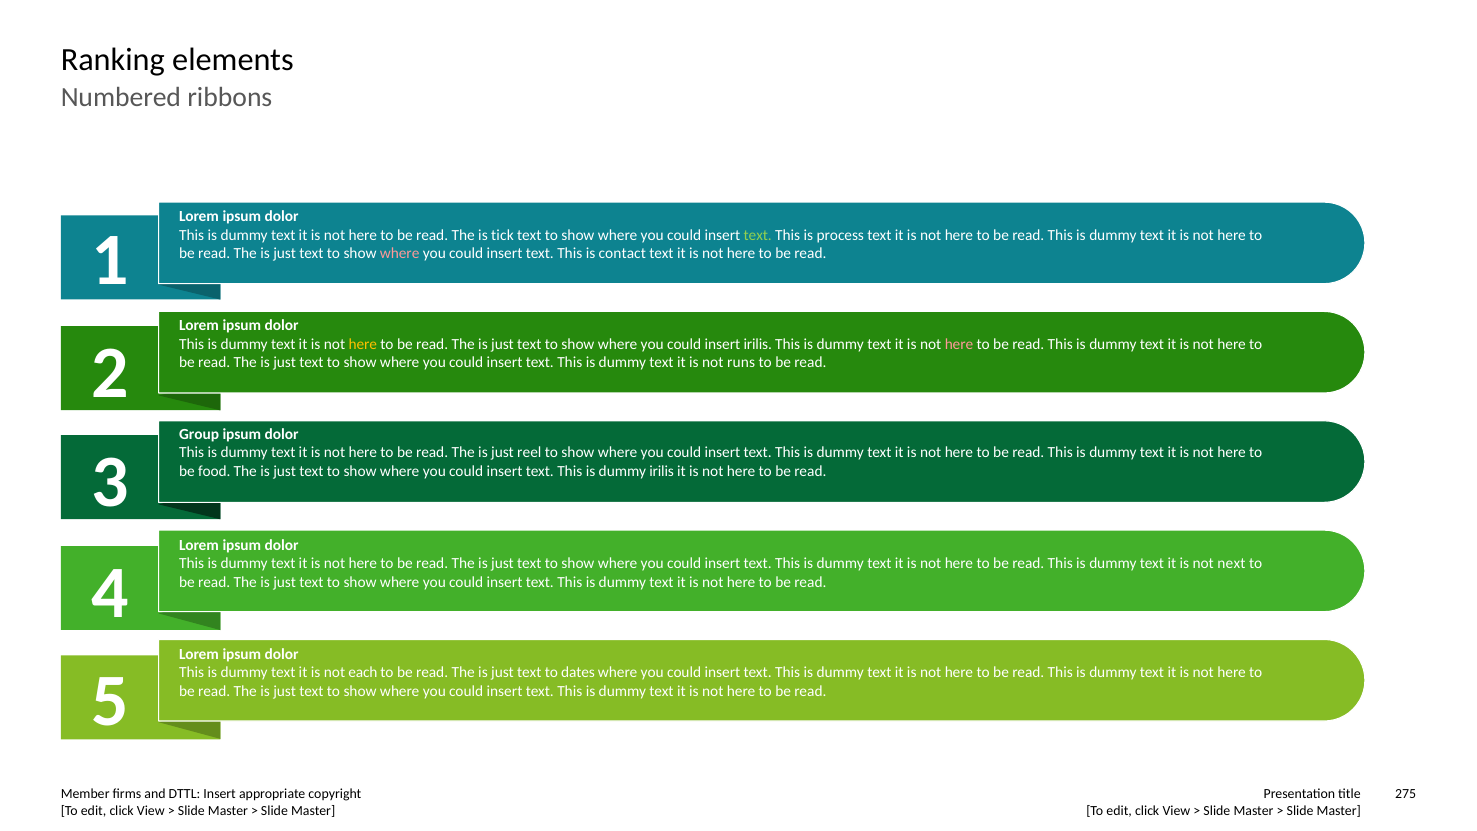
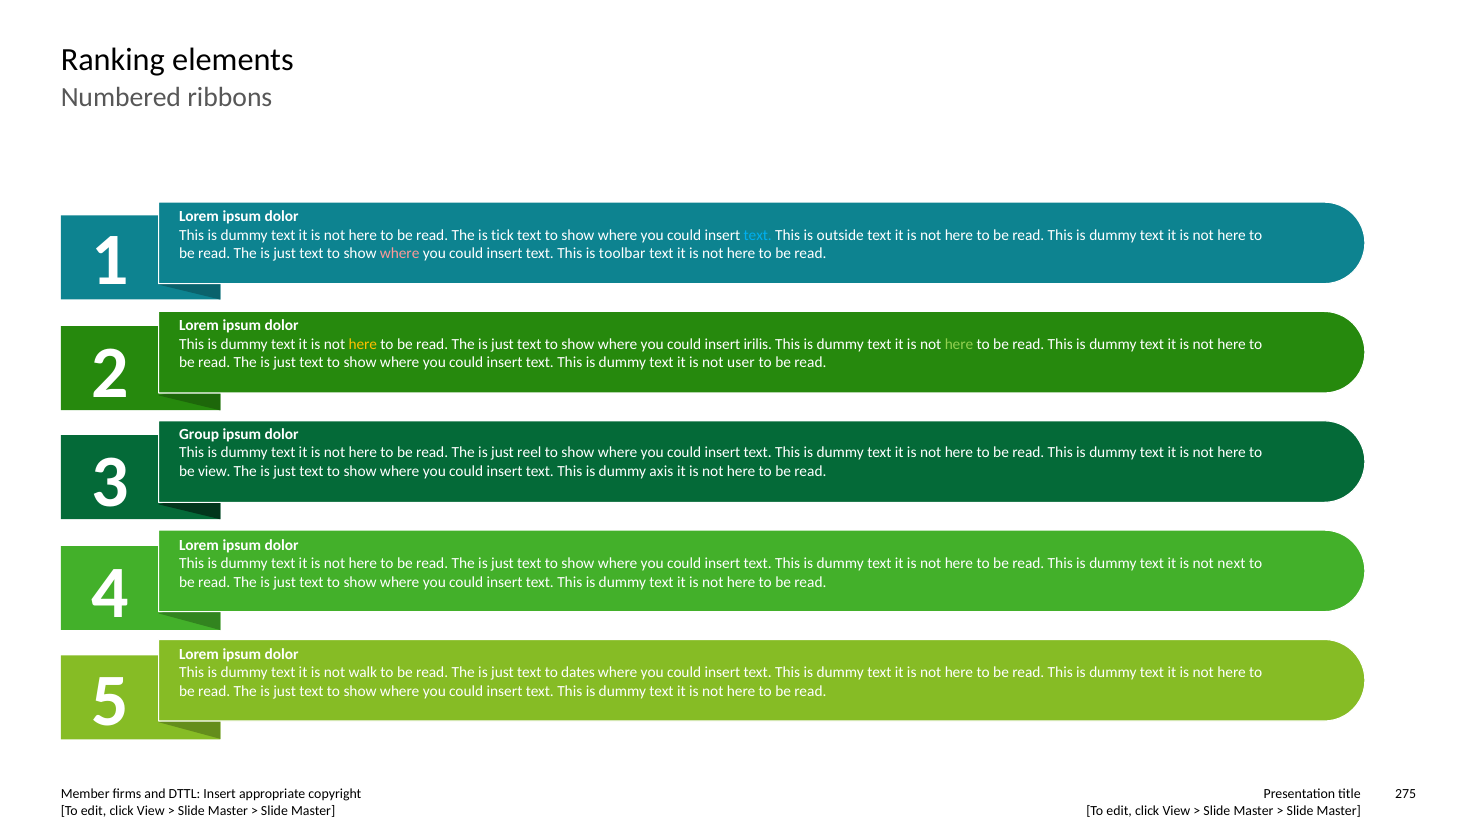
text colour: light green -> light blue (758, 235)
process: process -> outside (840, 235)
contact: contact -> toolbar (622, 254)
here colour: pink -> light green (959, 344)
runs: runs -> user (741, 363)
be food: food -> view (214, 471)
dummy irilis: irilis -> axis (661, 471)
each: each -> walk (363, 672)
